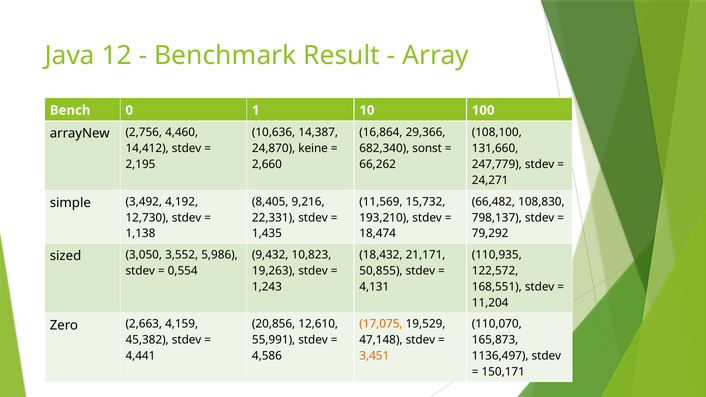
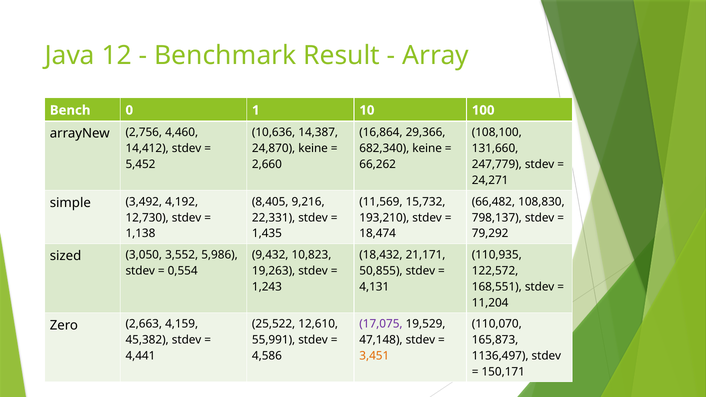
682,340 sonst: sonst -> keine (427, 149)
2,195: 2,195 -> 5,452 (140, 164)
20,856: 20,856 -> 25,522 (274, 324)
17,075 colour: orange -> purple (381, 324)
